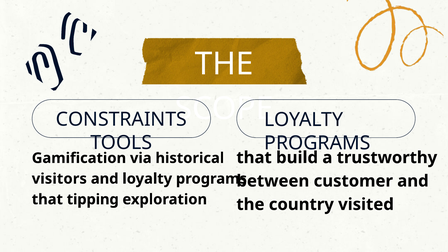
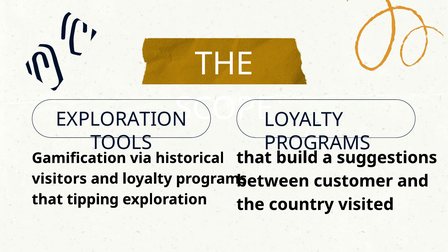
CONSTRAINTS: CONSTRAINTS -> EXPLORATION (121, 120)
trustworthy: trustworthy -> suggestions (387, 158)
